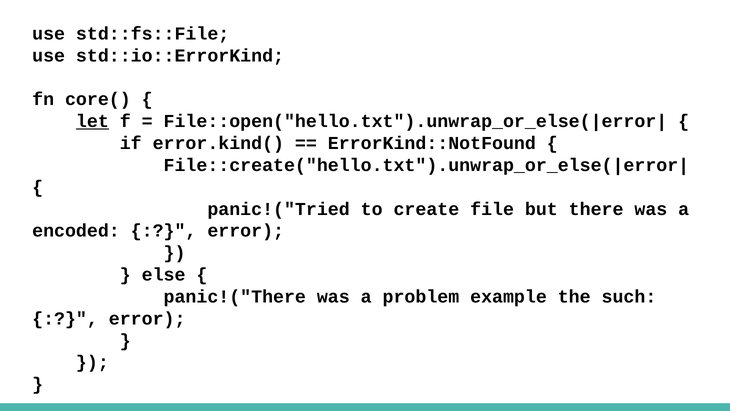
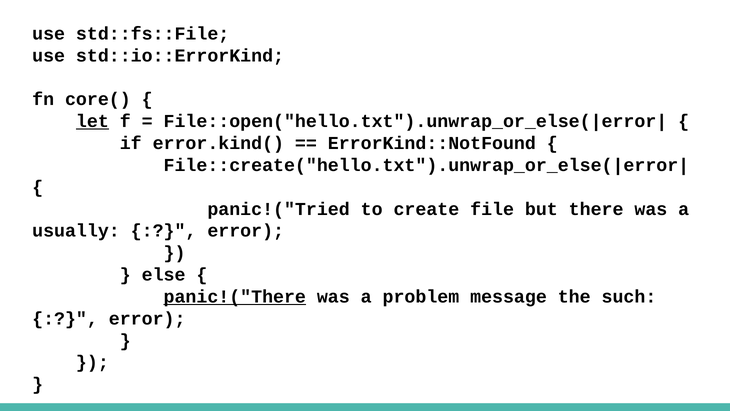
encoded: encoded -> usually (76, 231)
panic!("There underline: none -> present (235, 296)
example: example -> message (509, 296)
